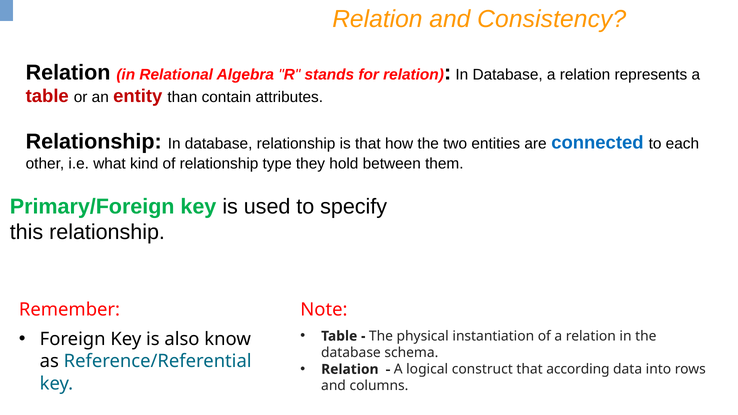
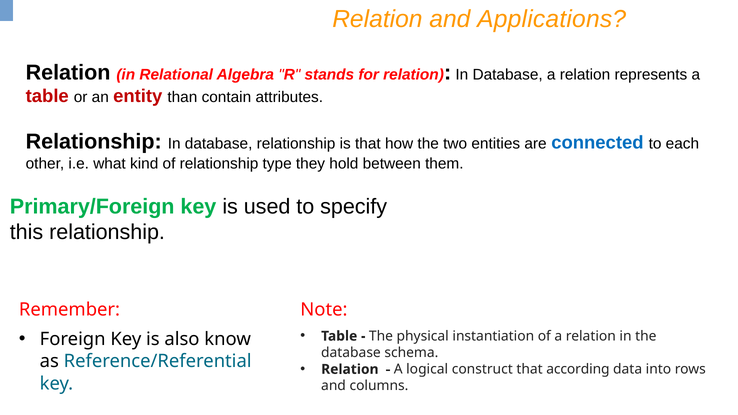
Consistency: Consistency -> Applications (552, 19)
